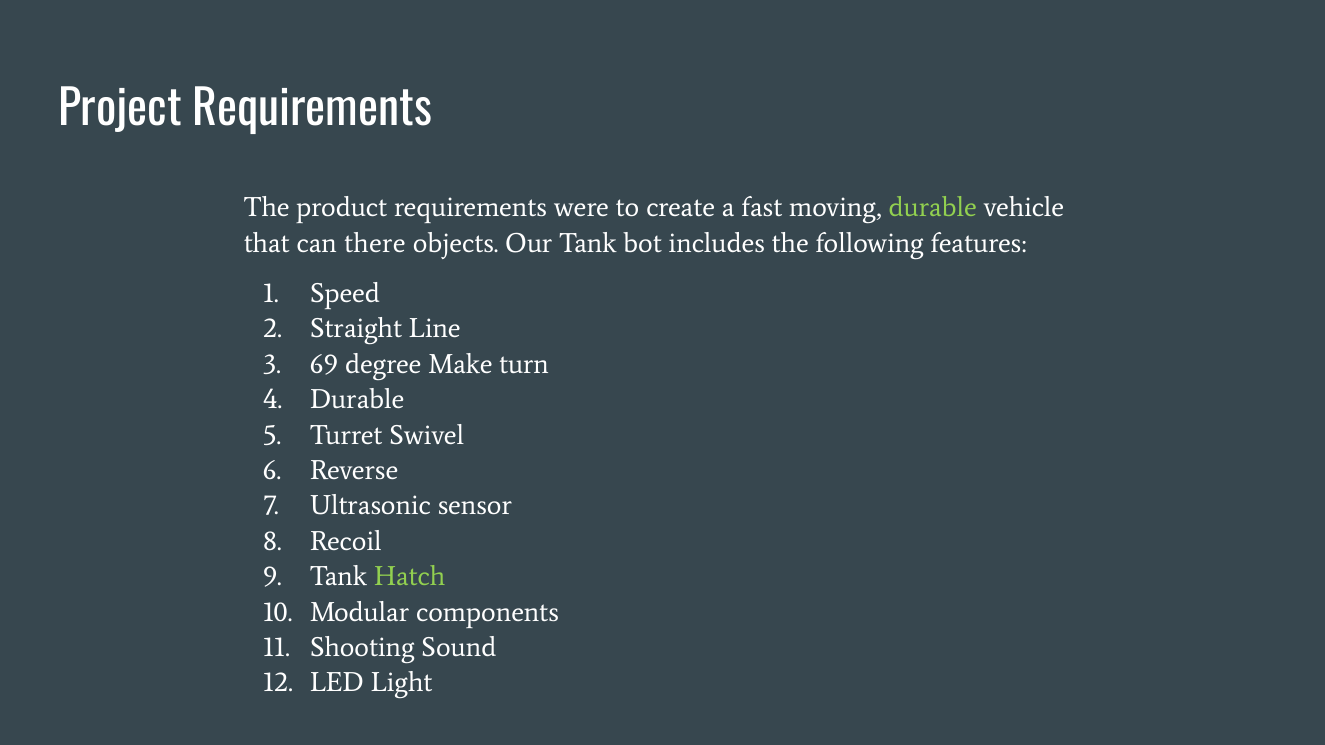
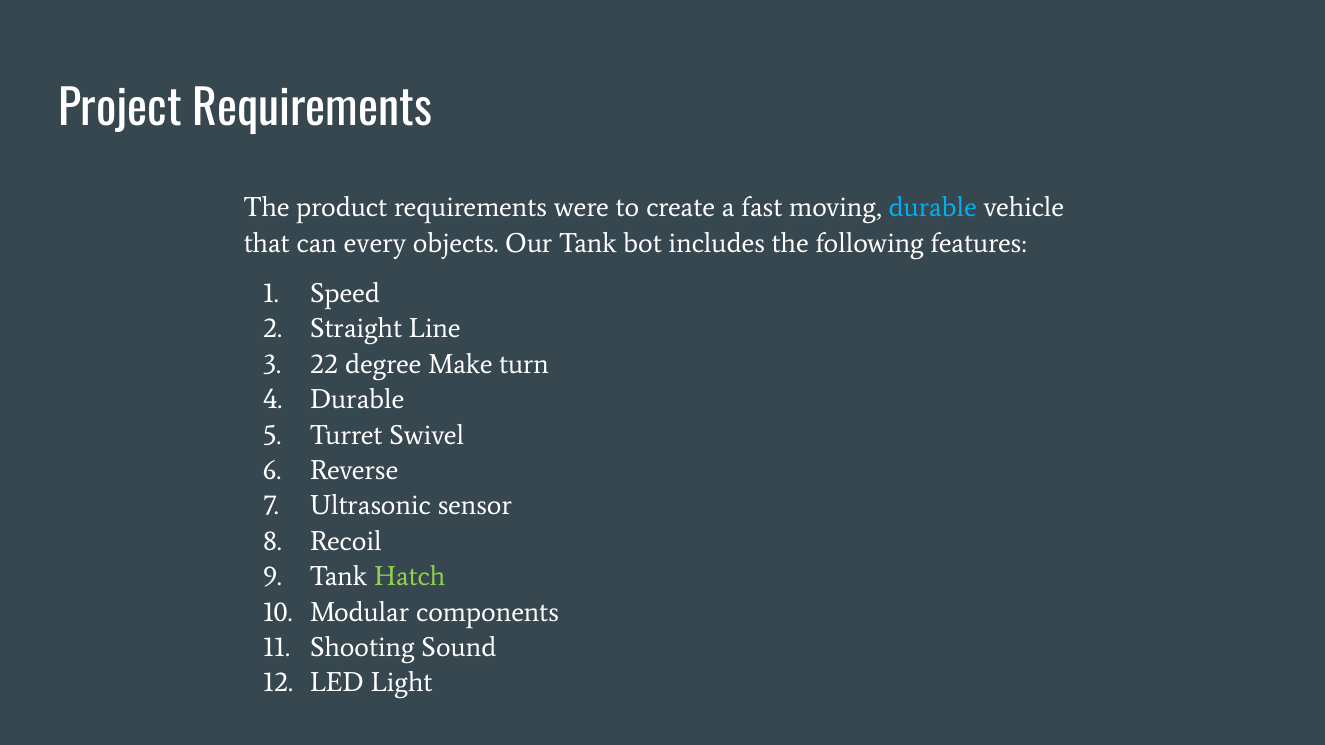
durable colour: light green -> light blue (933, 208)
there: there -> every (375, 243)
69: 69 -> 22 (324, 364)
